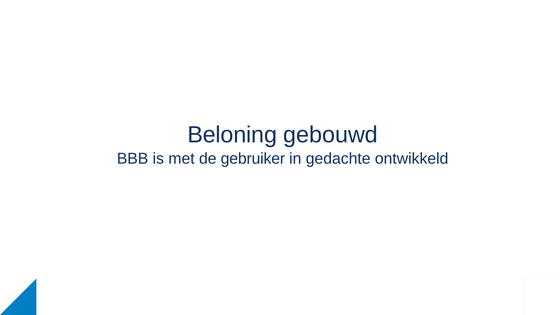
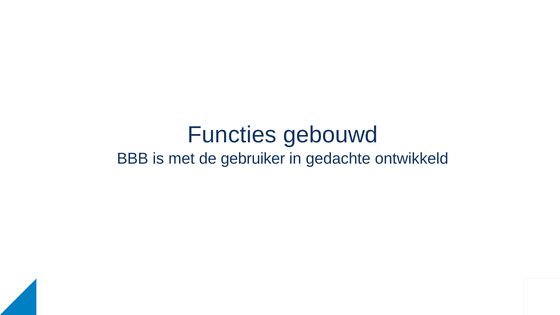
Beloning: Beloning -> Functies (232, 135)
